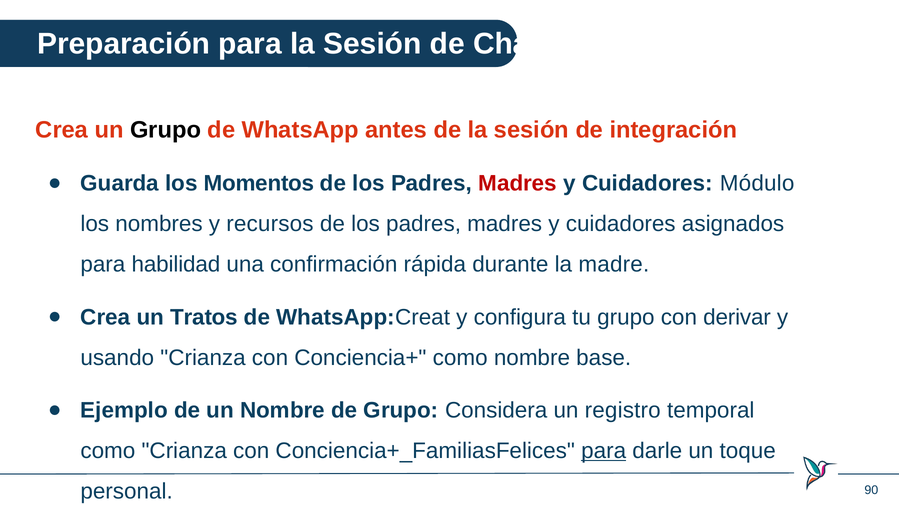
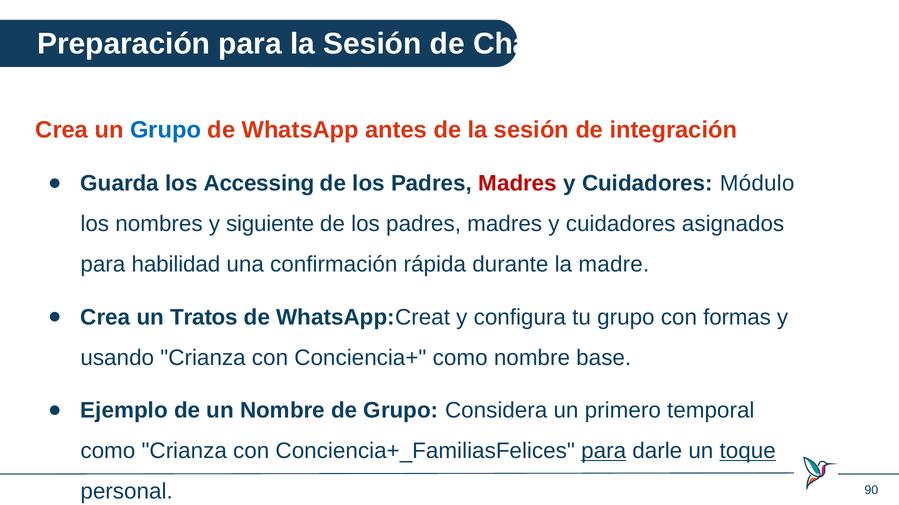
Grupo colour: black -> blue (166, 130)
Momentos: Momentos -> Accessing (259, 184)
recursos: recursos -> siguiente (270, 224)
derivar: derivar -> formas (737, 318)
registro: registro -> primero (623, 411)
toque underline: none -> present (748, 451)
